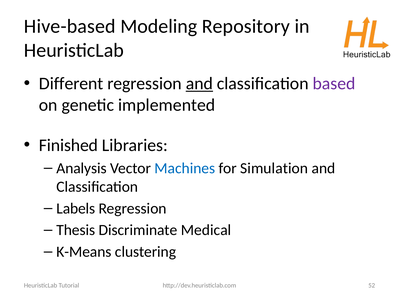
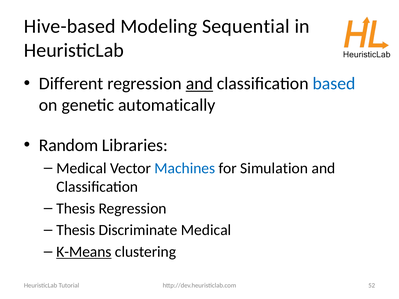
Repository: Repository -> Sequential (246, 26)
based colour: purple -> blue (334, 84)
implemented: implemented -> automatically (167, 105)
Finished: Finished -> Random (69, 145)
Analysis: Analysis -> Medical (81, 168)
Labels: Labels -> Thesis (76, 209)
K-Means underline: none -> present (84, 252)
